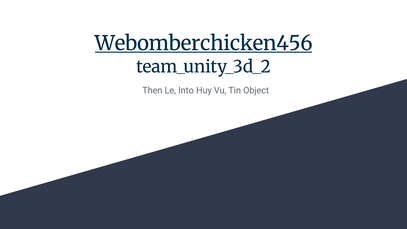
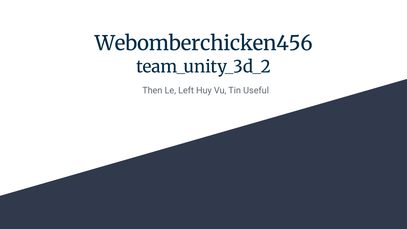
Webomberchicken456 underline: present -> none (204, 43)
Into: Into -> Left (186, 91)
Object: Object -> Useful (256, 91)
